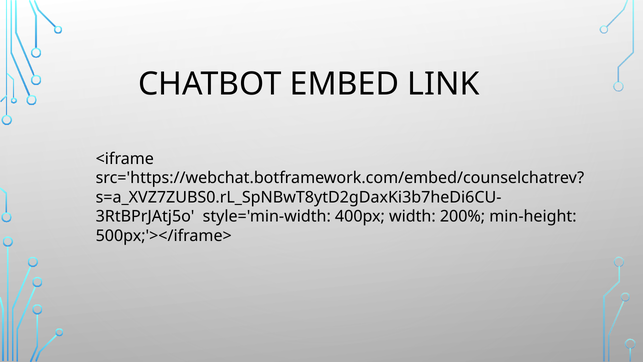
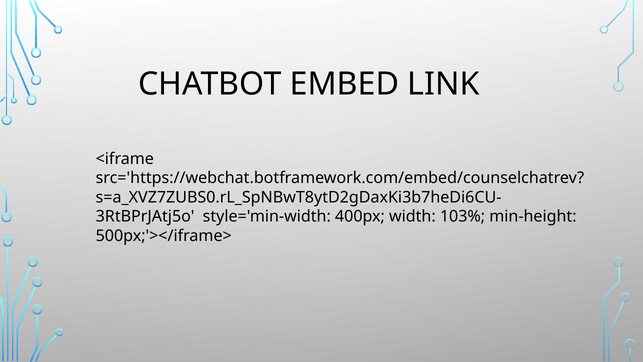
200%: 200% -> 103% (462, 216)
